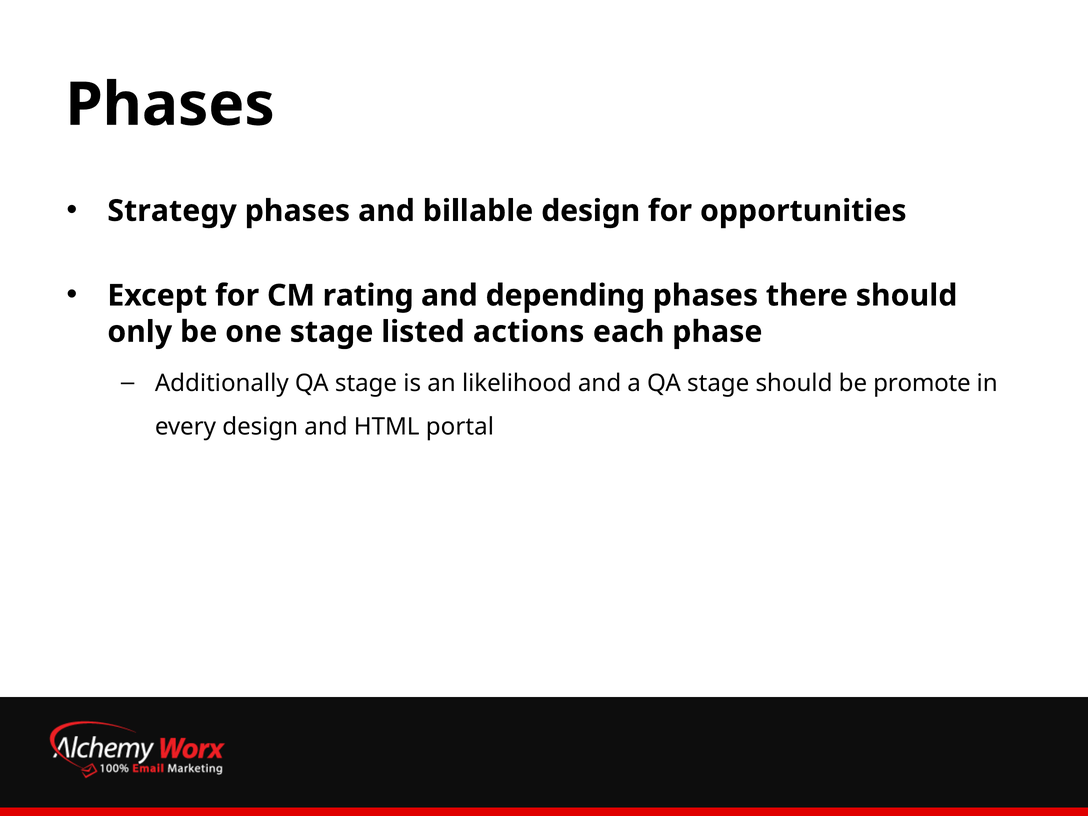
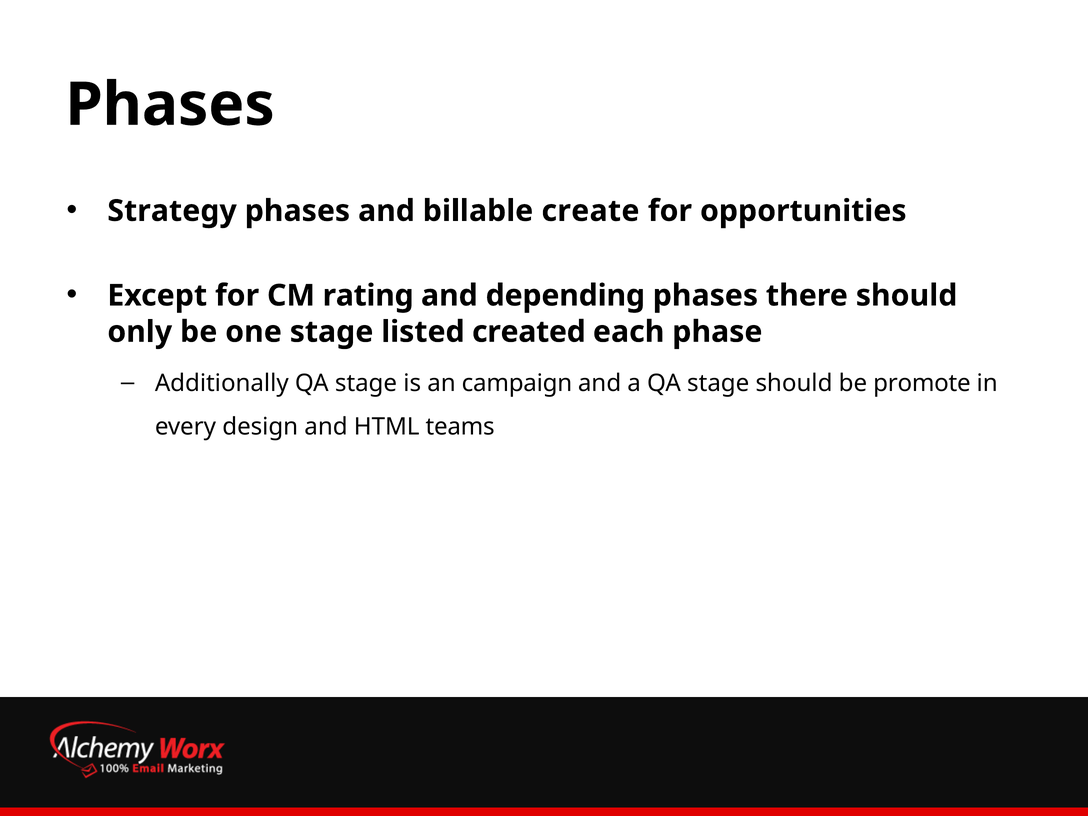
billable design: design -> create (590, 211)
actions: actions -> created (529, 332)
likelihood: likelihood -> campaign (517, 383)
portal: portal -> teams (460, 427)
